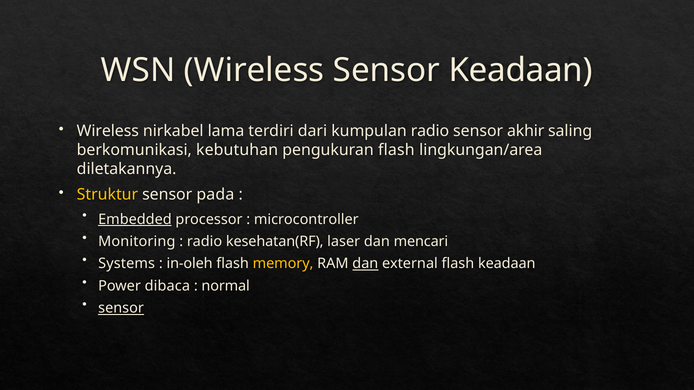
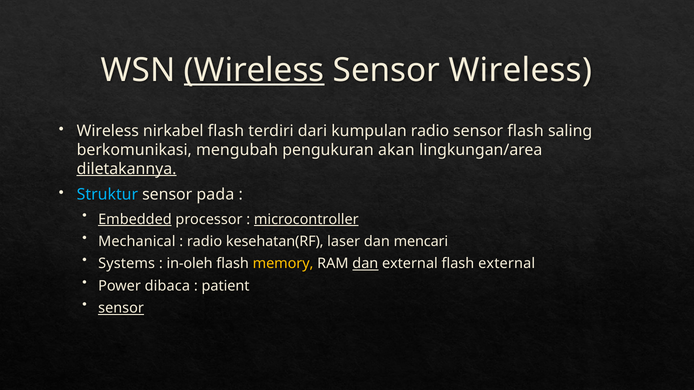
Wireless underline: none -> present (254, 70)
Sensor Keadaan: Keadaan -> Wireless (520, 70)
nirkabel lama: lama -> flash (226, 131)
sensor akhir: akhir -> flash (526, 131)
kebutuhan: kebutuhan -> mengubah (237, 150)
pengukuran flash: flash -> akan (396, 150)
diletakannya underline: none -> present (127, 169)
Struktur colour: yellow -> light blue (107, 195)
microcontroller underline: none -> present (306, 219)
Monitoring: Monitoring -> Mechanical (137, 242)
flash keadaan: keadaan -> external (507, 264)
normal: normal -> patient (226, 286)
